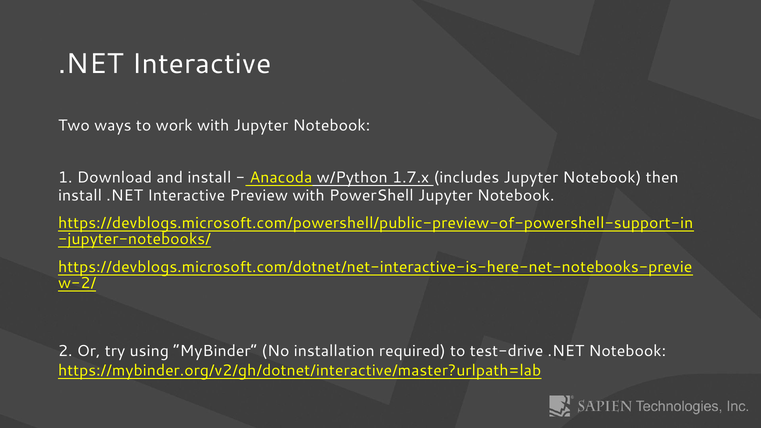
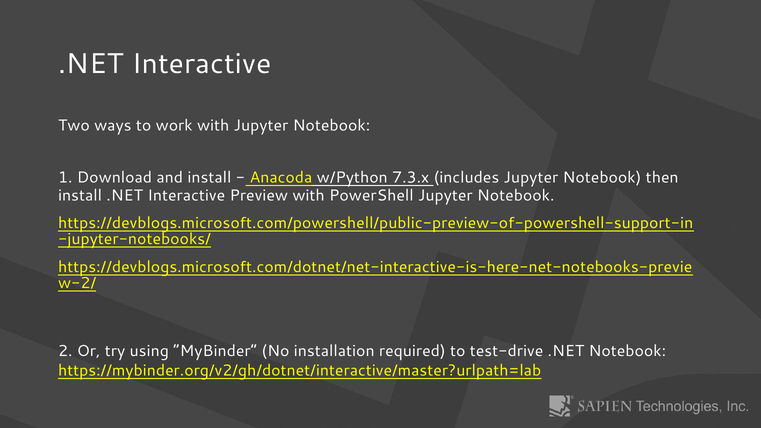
1.7.x: 1.7.x -> 7.3.x (411, 178)
